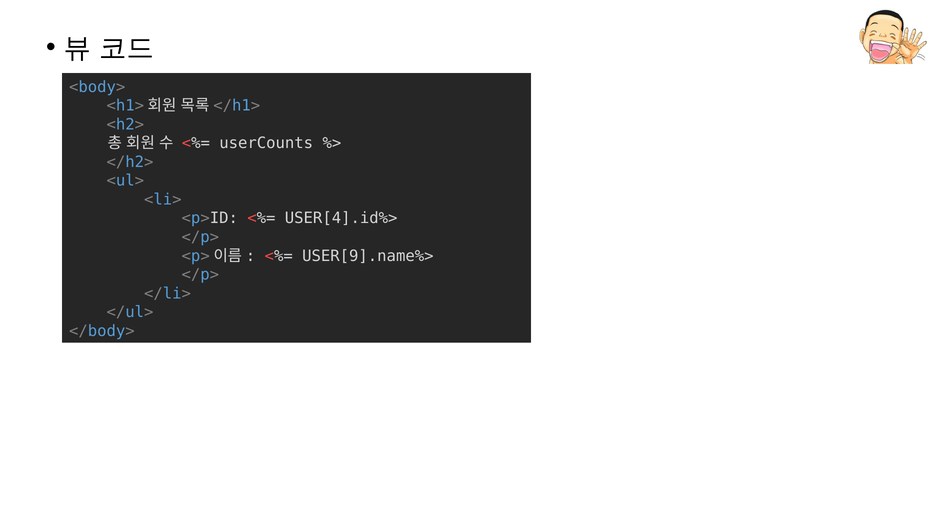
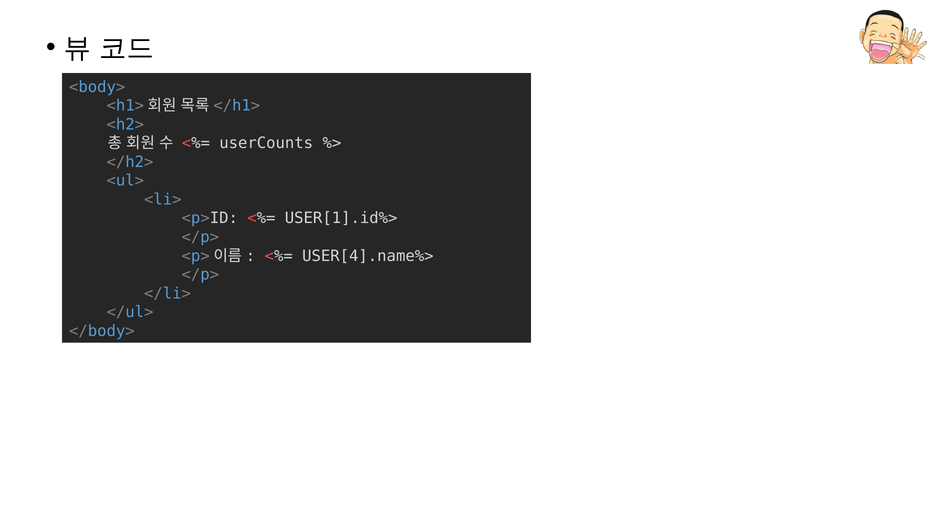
USER[4].id%>: USER[4].id%> -> USER[1].id%> (341, 218)
USER[9].name%>: USER[9].name%> -> USER[4].name%> (368, 256)
